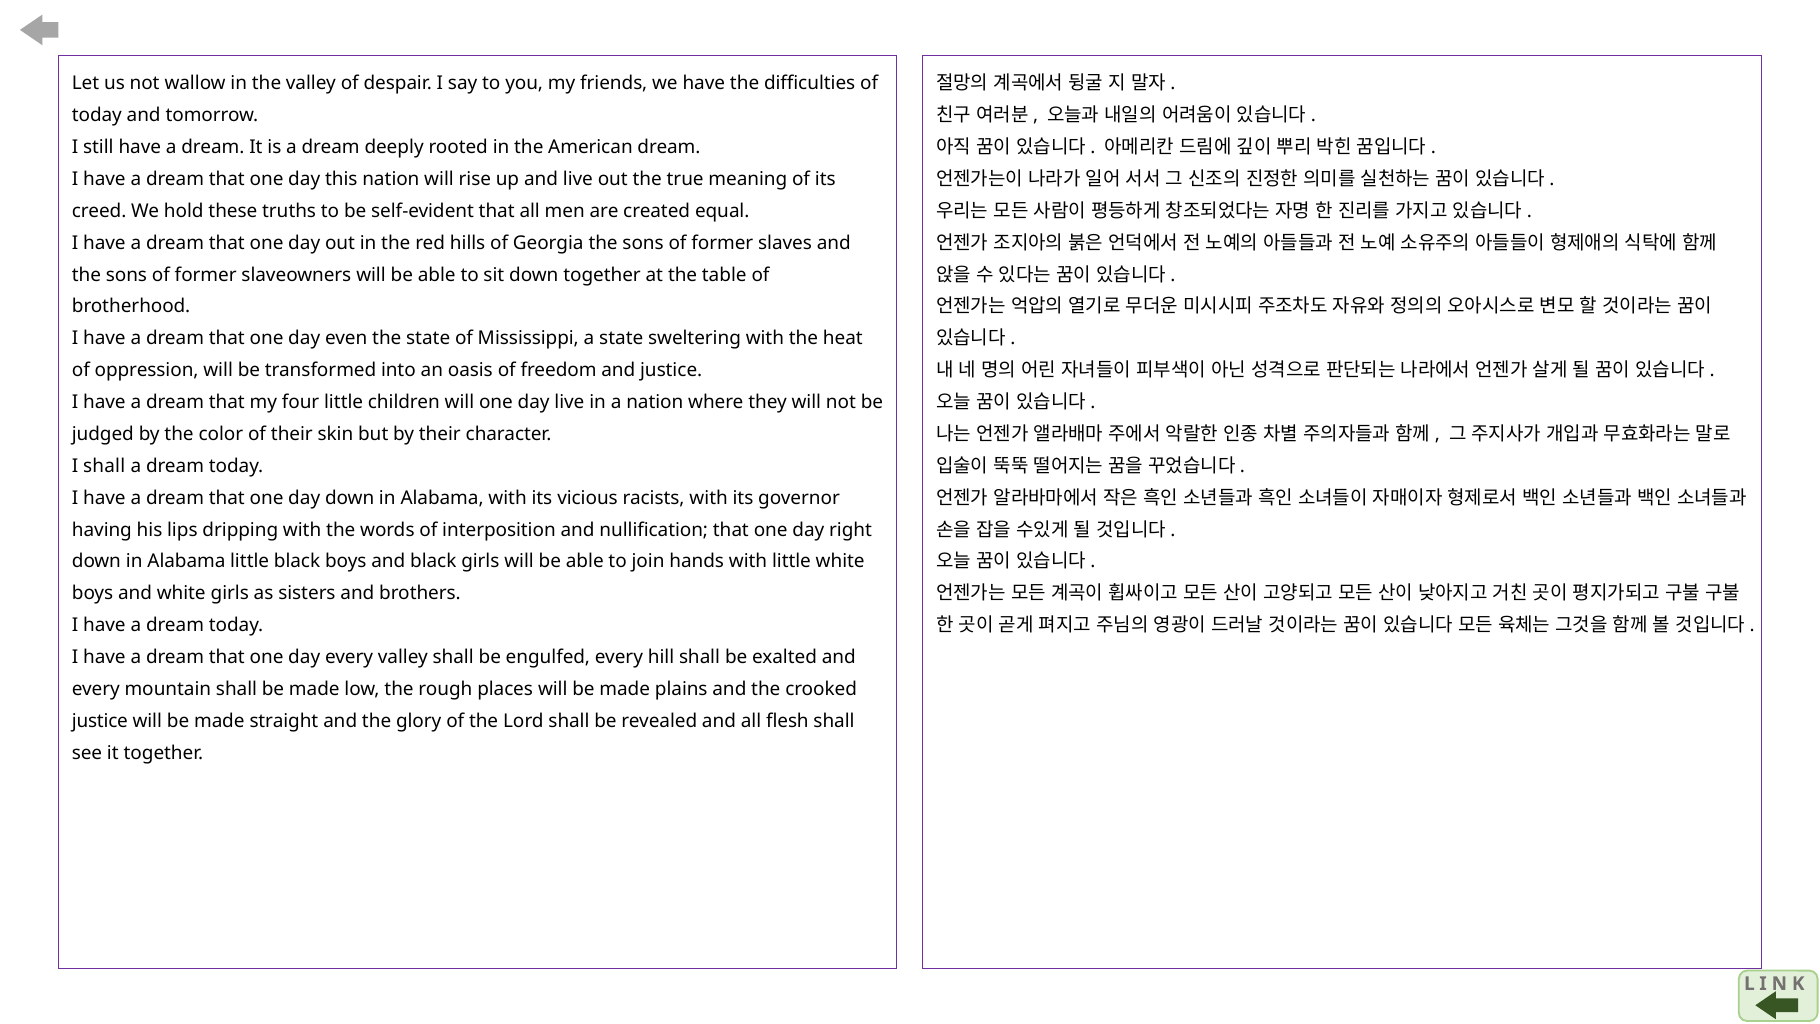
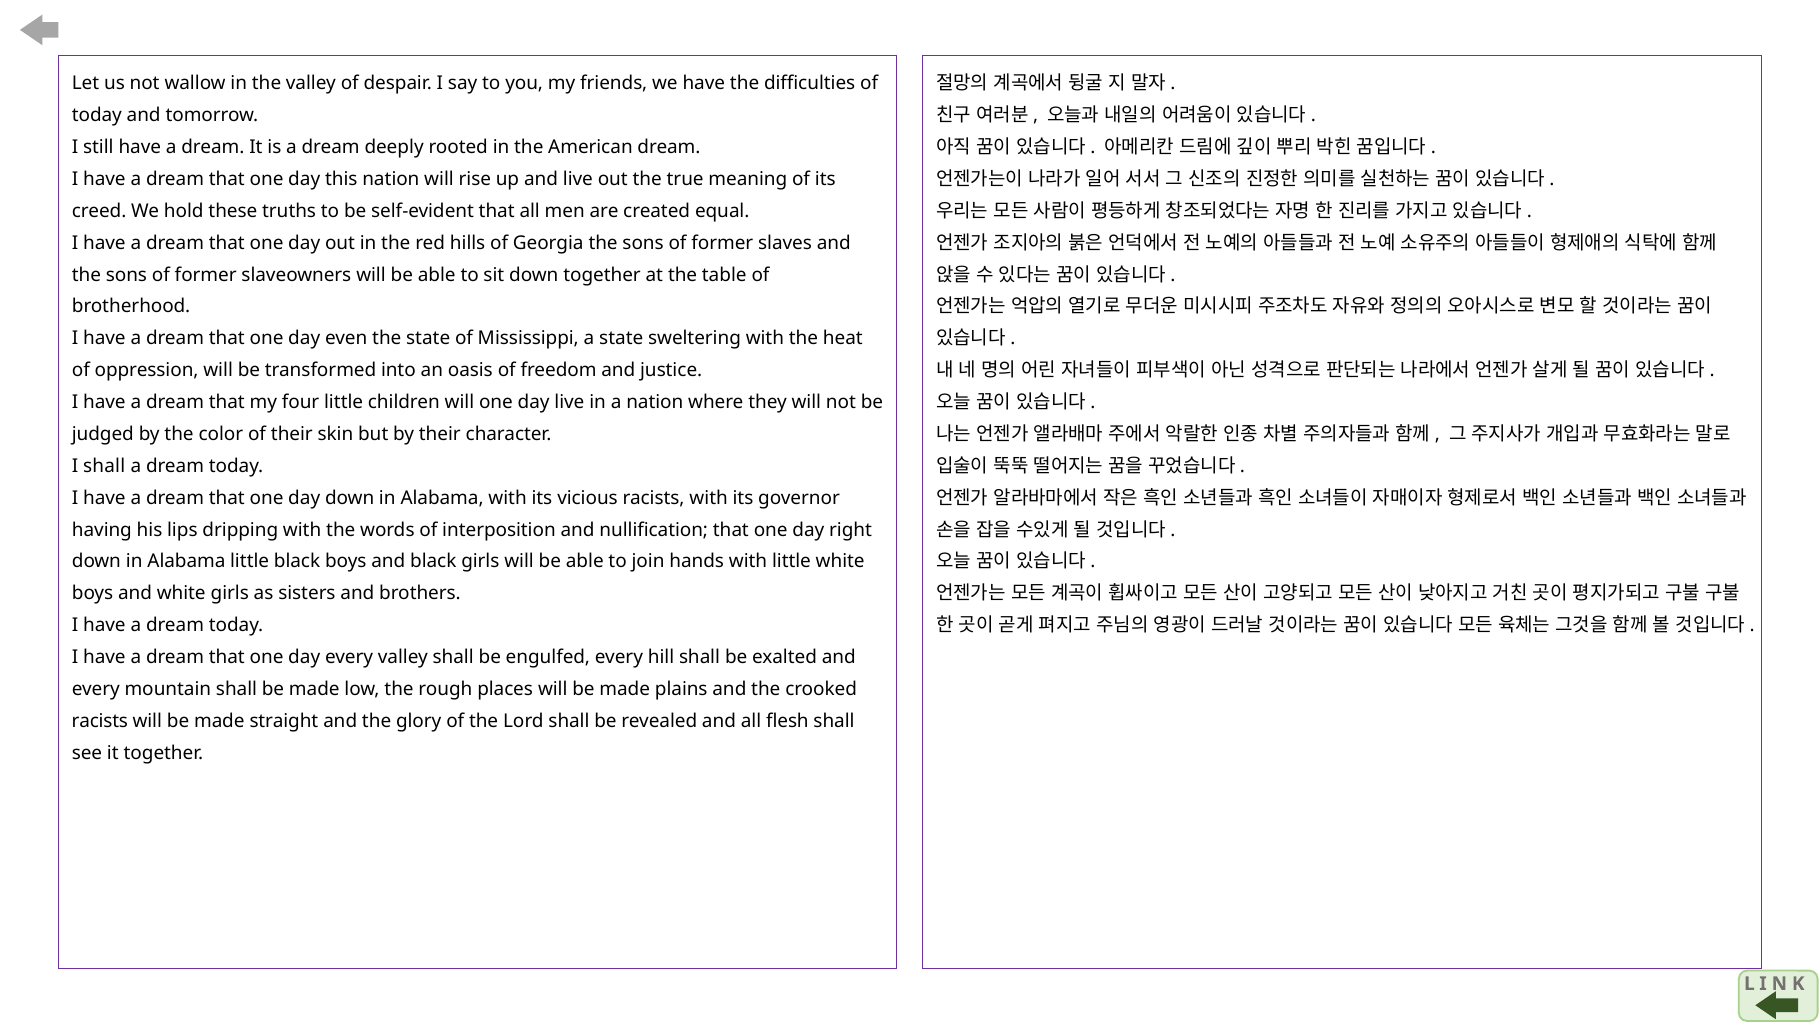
justice: justice -> racists (100, 721)
